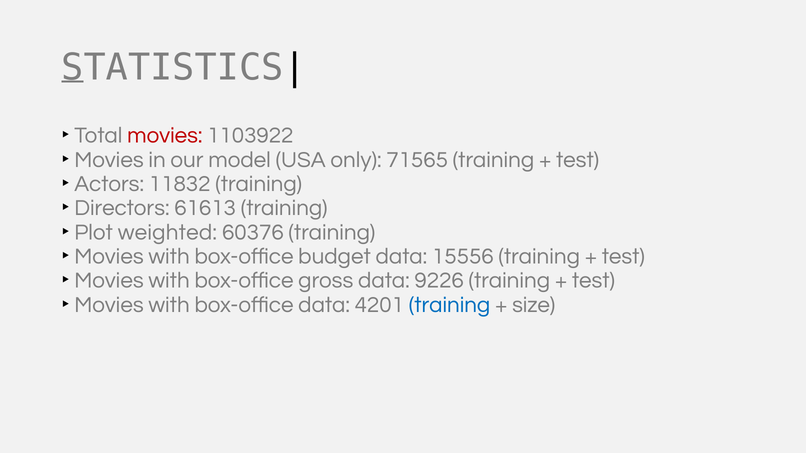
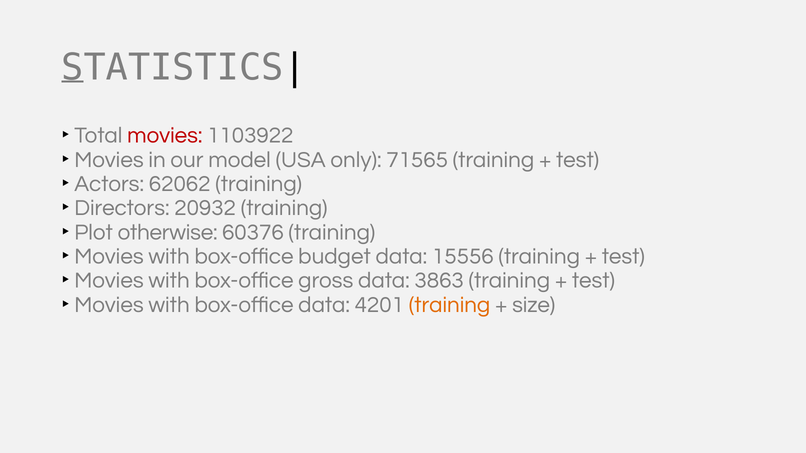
11832: 11832 -> 62062 (180, 184)
61613: 61613 -> 20932 (205, 208)
weighted: weighted -> otherwise (168, 232)
9226: 9226 -> 3863 (439, 281)
training colour: blue -> orange (450, 305)
